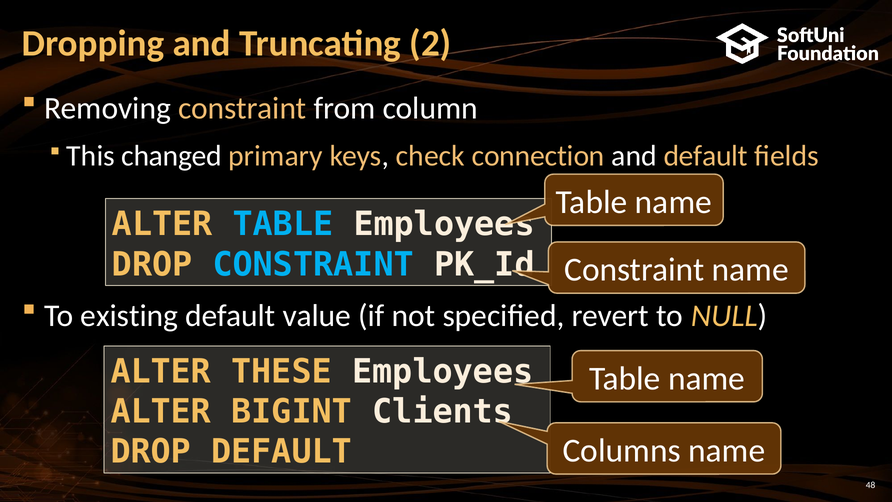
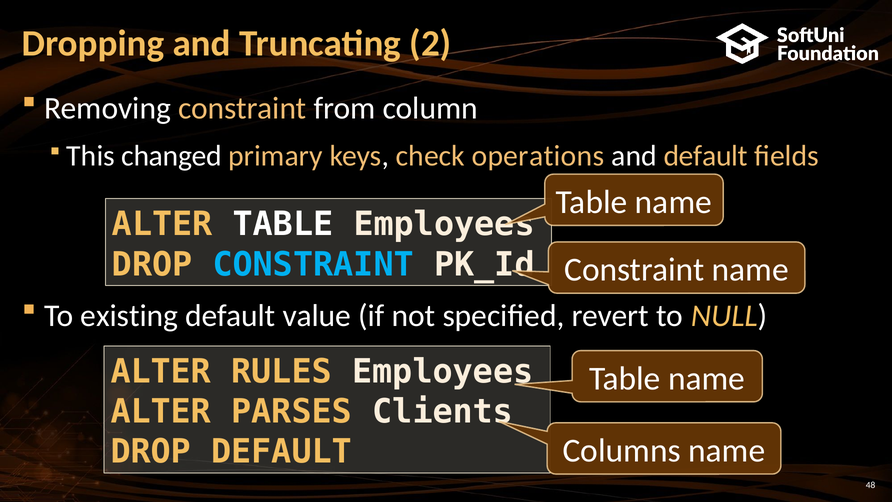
connection: connection -> operations (538, 156)
TABLE colour: light blue -> white (283, 224)
THESE: THESE -> RULES (282, 372)
BIGINT: BIGINT -> PARSES (292, 412)
